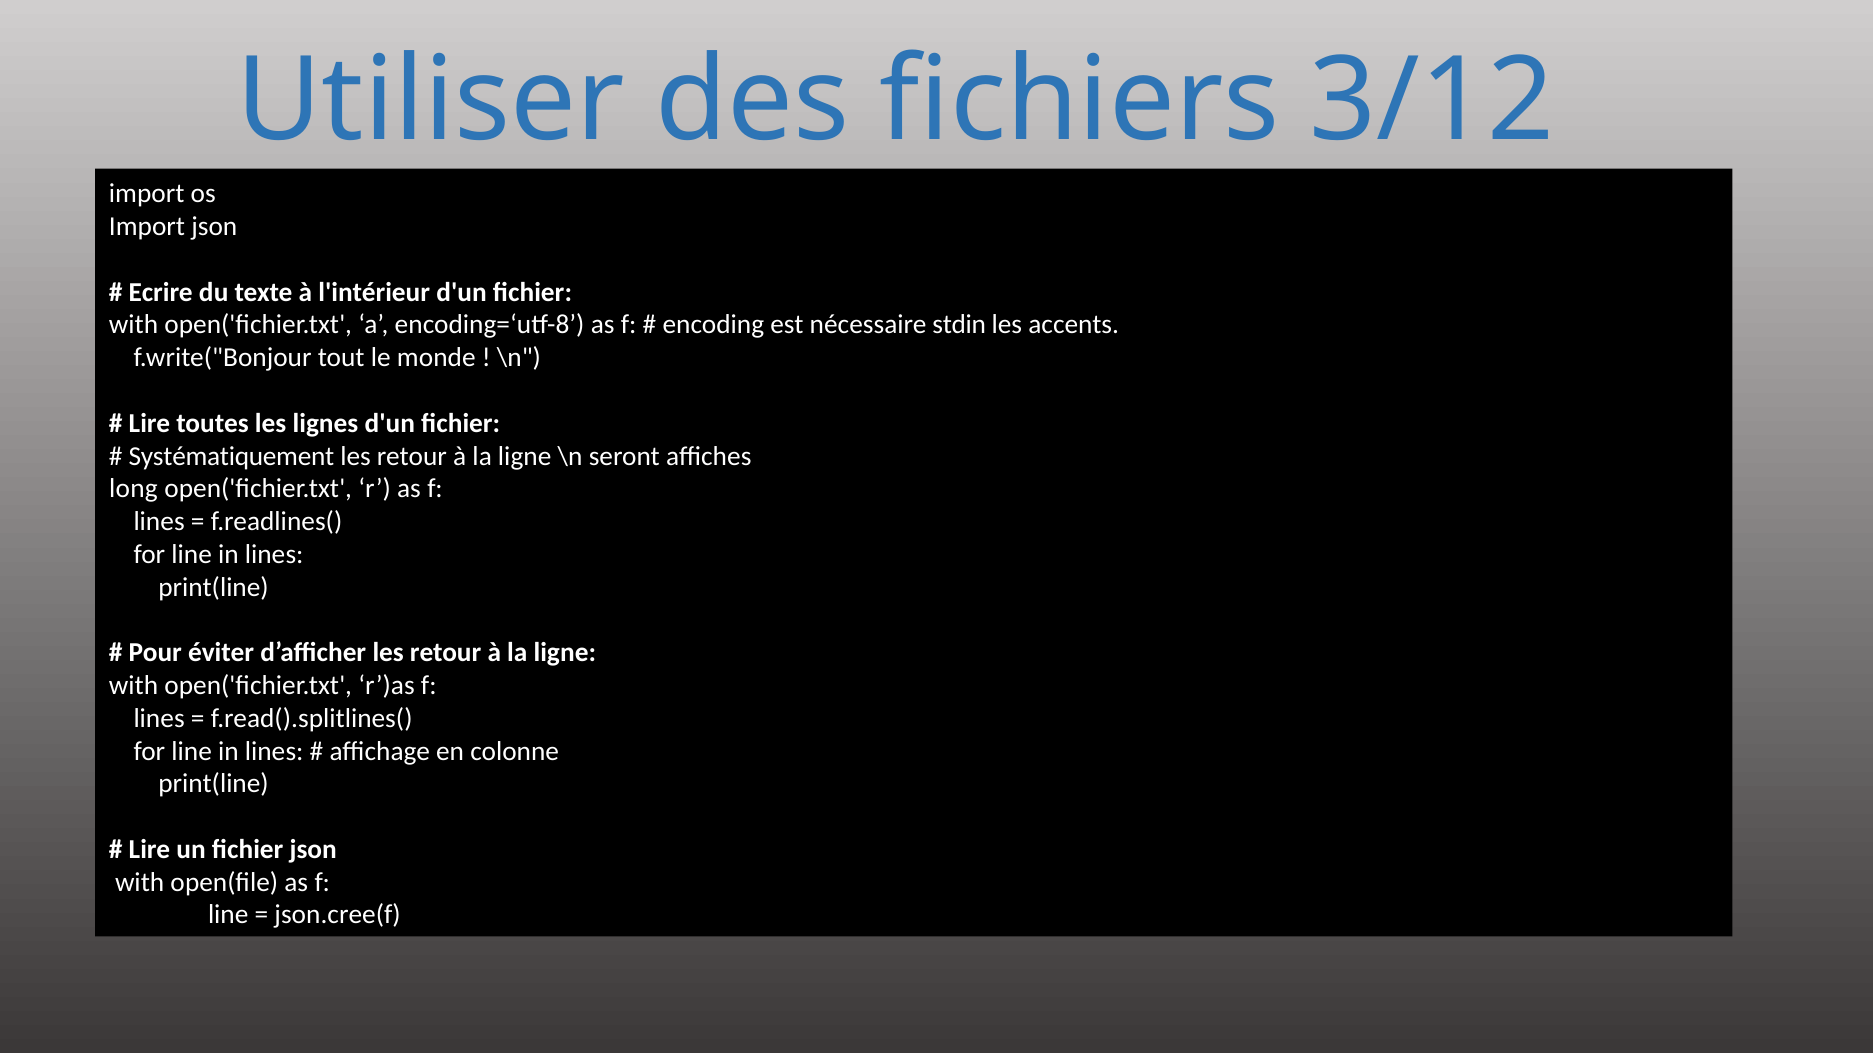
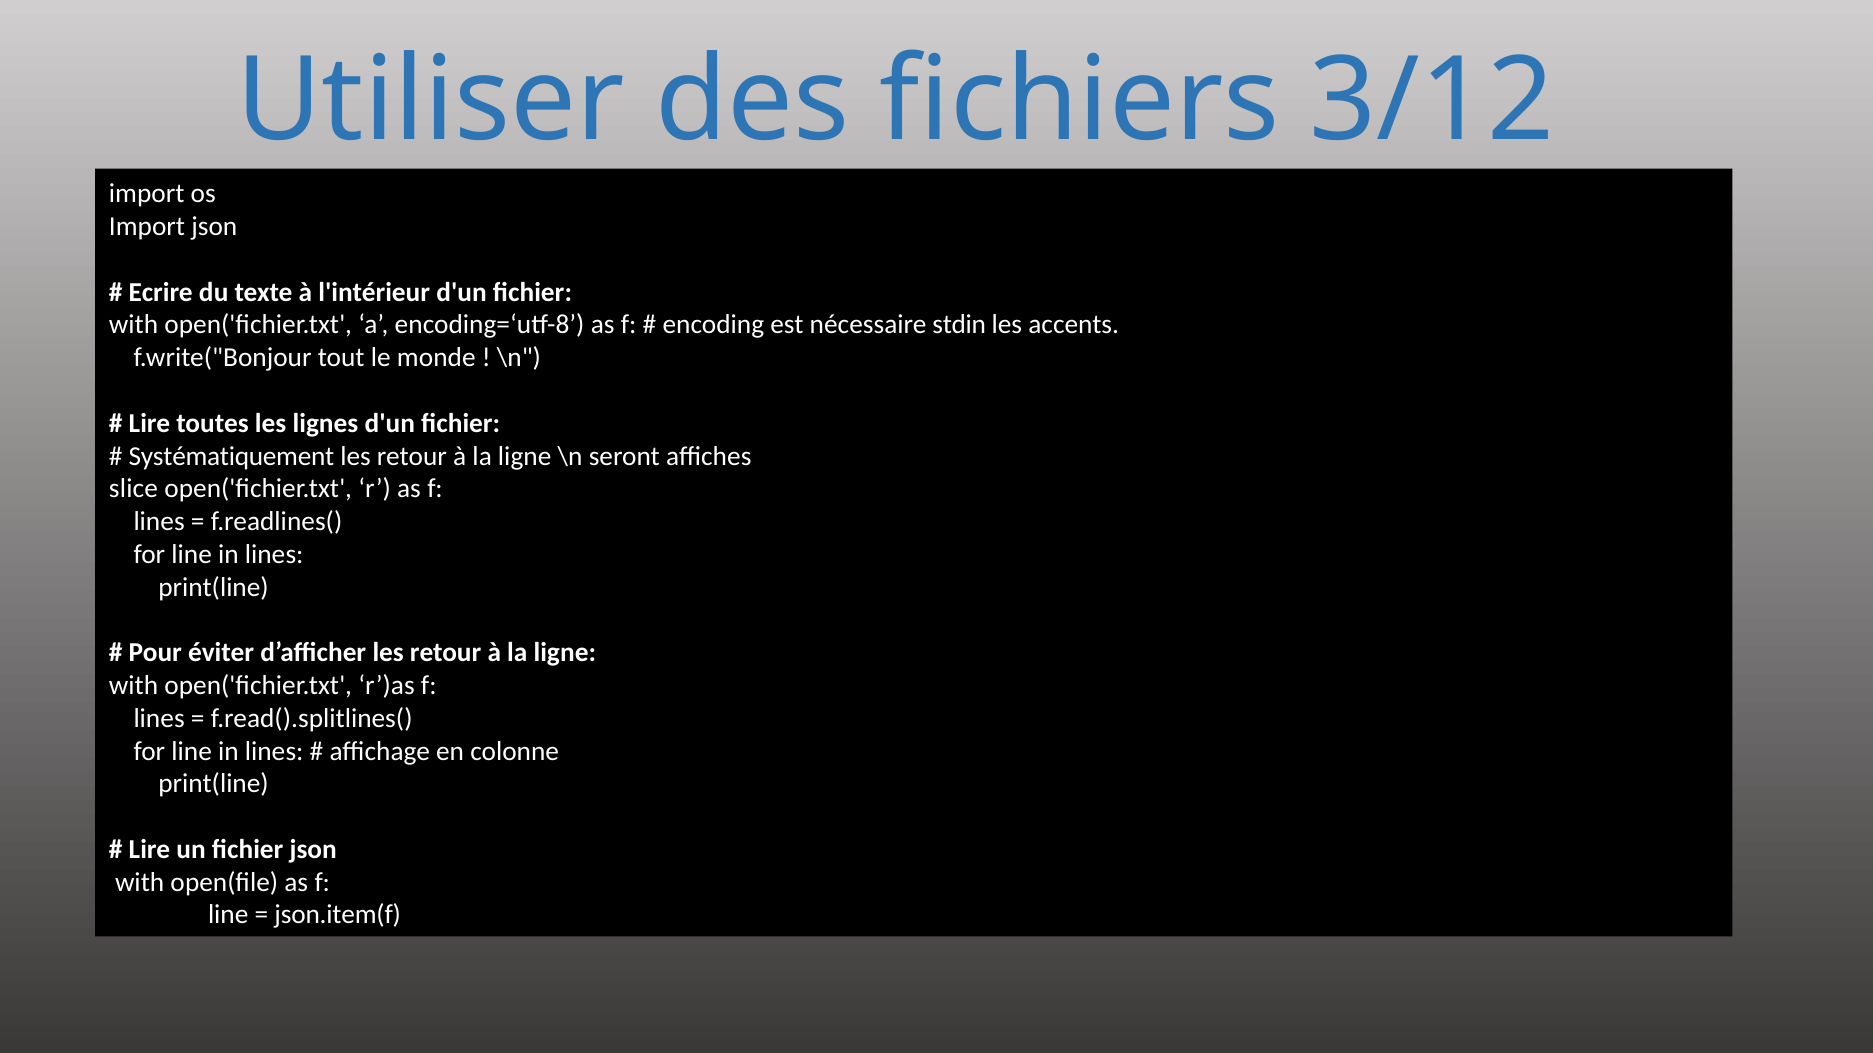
long: long -> slice (133, 489)
json.cree(f: json.cree(f -> json.item(f (338, 915)
